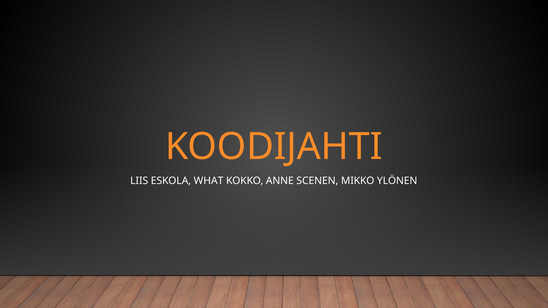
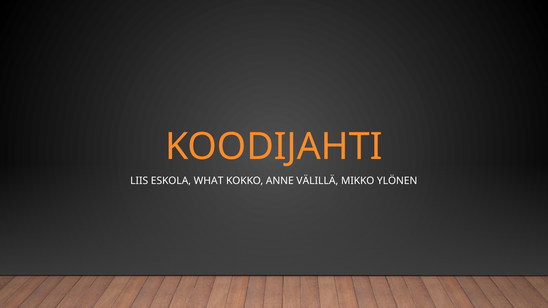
SCENEN: SCENEN -> VÄLILLÄ (317, 181)
